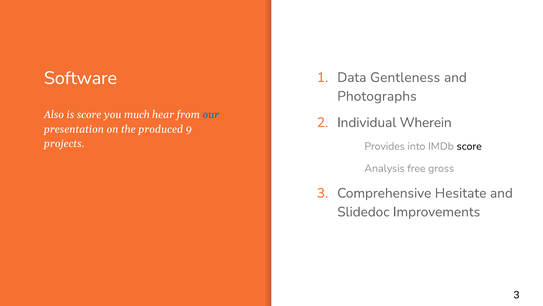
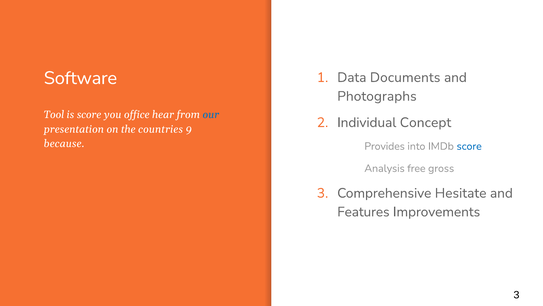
Gentleness: Gentleness -> Documents (405, 77)
Also: Also -> Tool (54, 114)
much: much -> office (137, 114)
Wherein: Wherein -> Concept (426, 122)
produced: produced -> countries (161, 129)
projects: projects -> because (64, 144)
score colour: black -> blue (469, 146)
Slidedoc: Slidedoc -> Features (363, 212)
